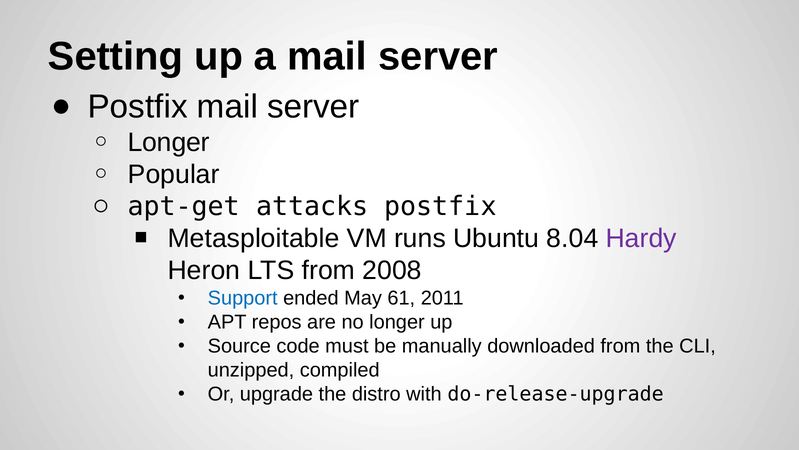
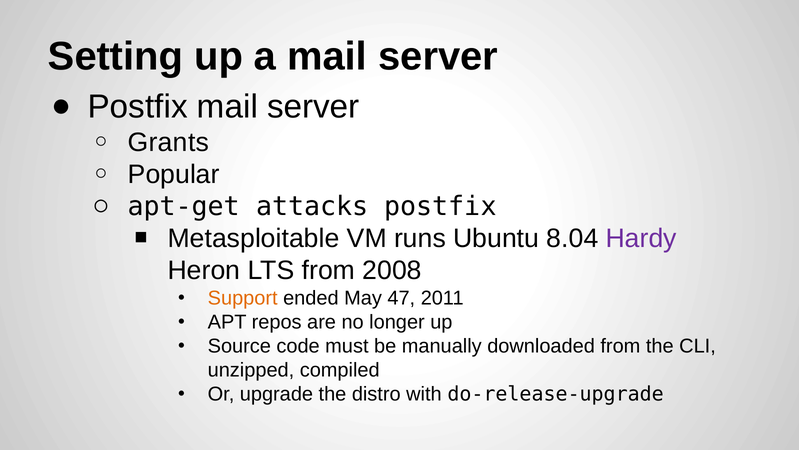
Longer: Longer -> Grants (168, 142)
Support colour: blue -> orange (243, 298)
61: 61 -> 47 (401, 298)
